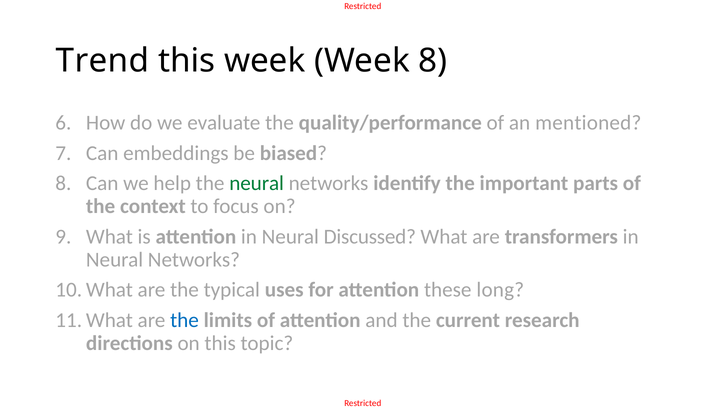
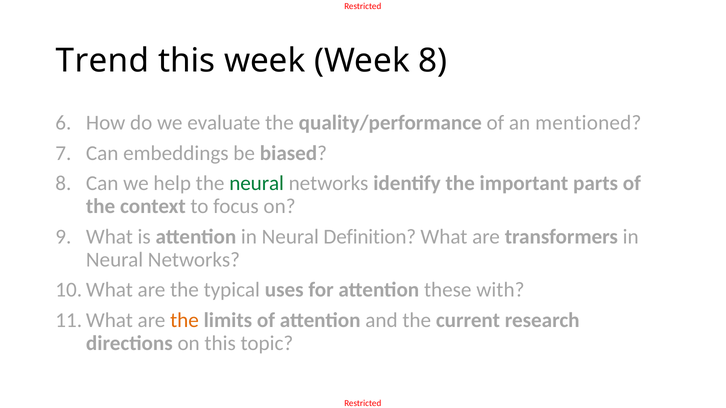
Discussed: Discussed -> Definition (370, 237)
long: long -> with (500, 290)
the colour: blue -> orange (185, 321)
